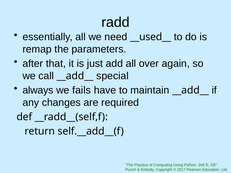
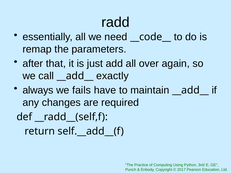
__used__: __used__ -> __code__ (151, 37)
special: special -> exactly (113, 76)
